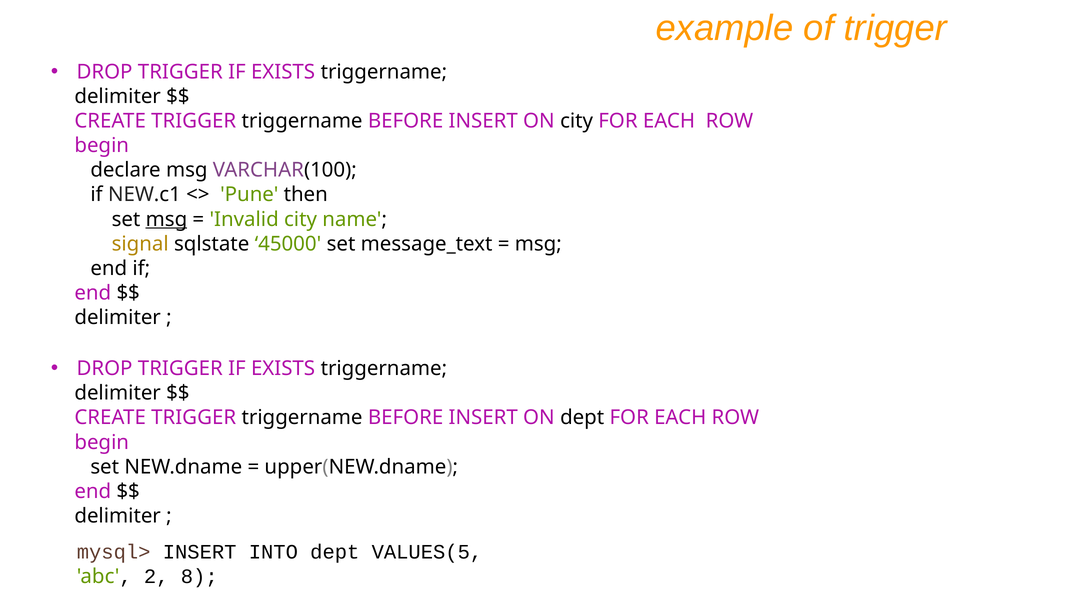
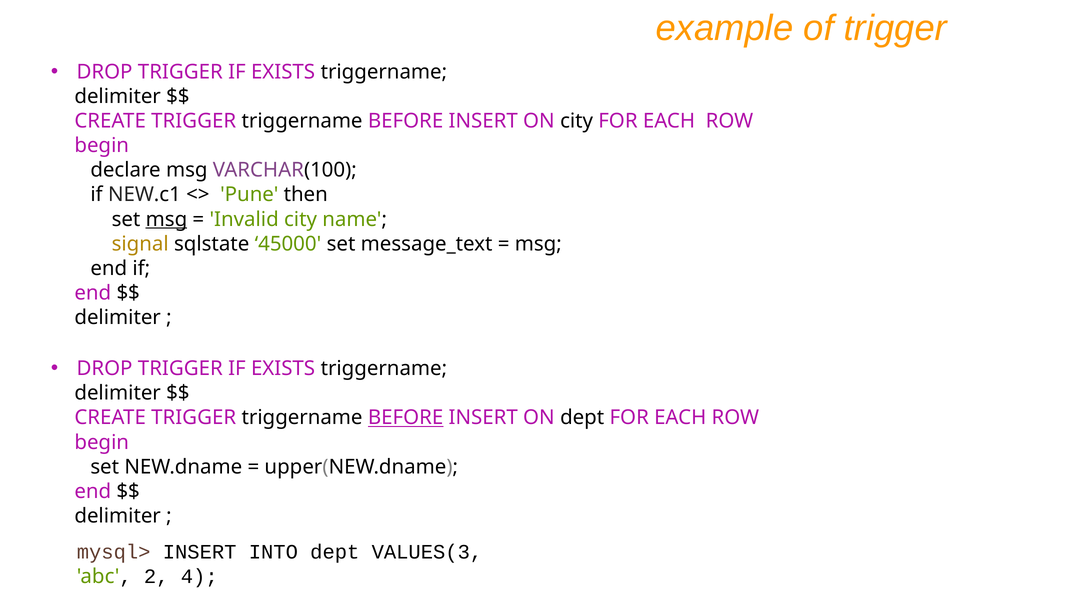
BEFORE underline: none -> present (406, 418)
VALUES(5: VALUES(5 -> VALUES(3 (427, 552)
8: 8 -> 4 (199, 577)
